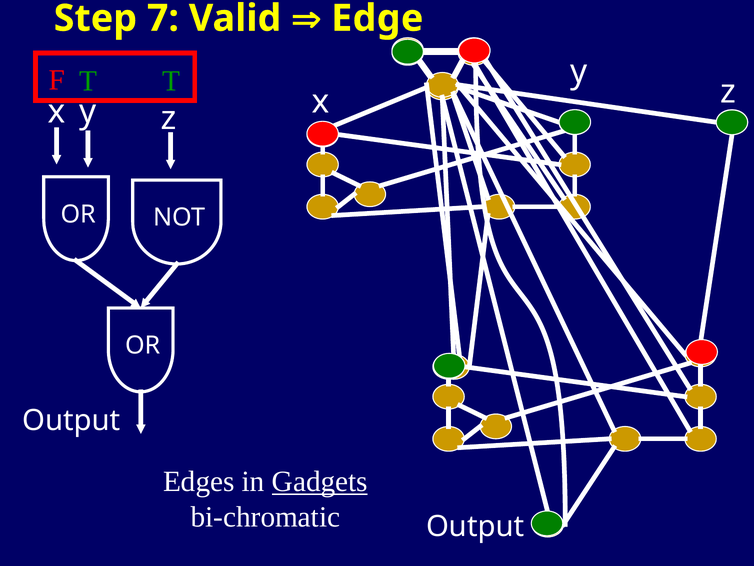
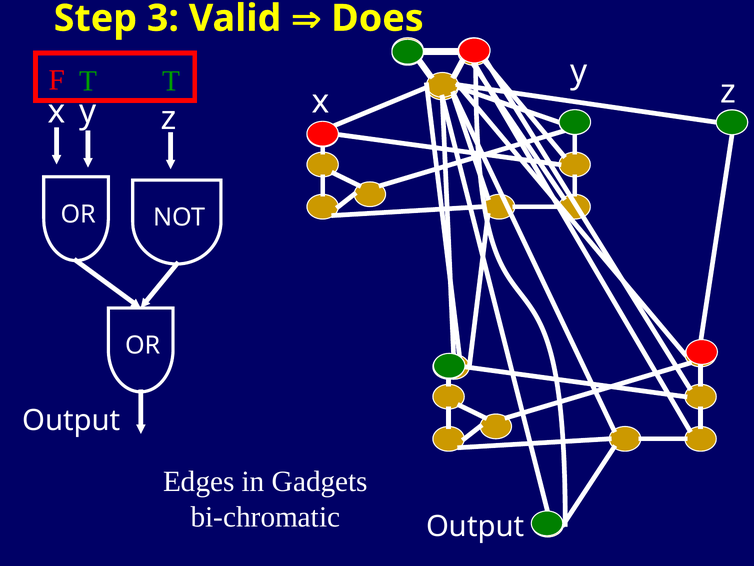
7: 7 -> 3 (163, 18)
Edge: Edge -> Does (377, 18)
Gadgets underline: present -> none (320, 481)
